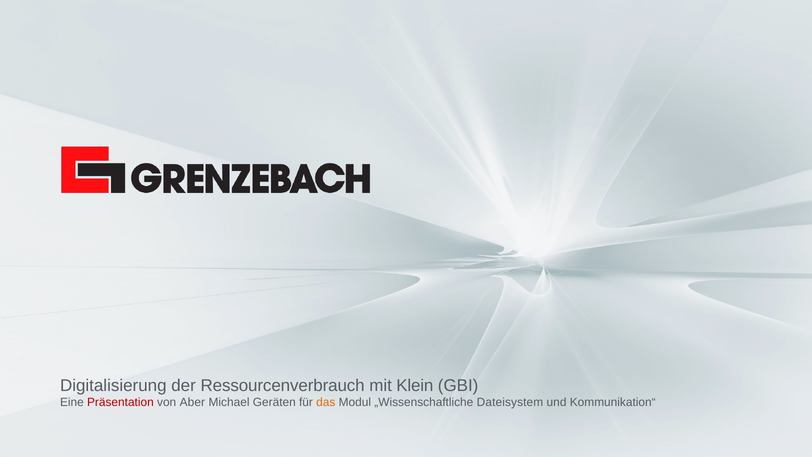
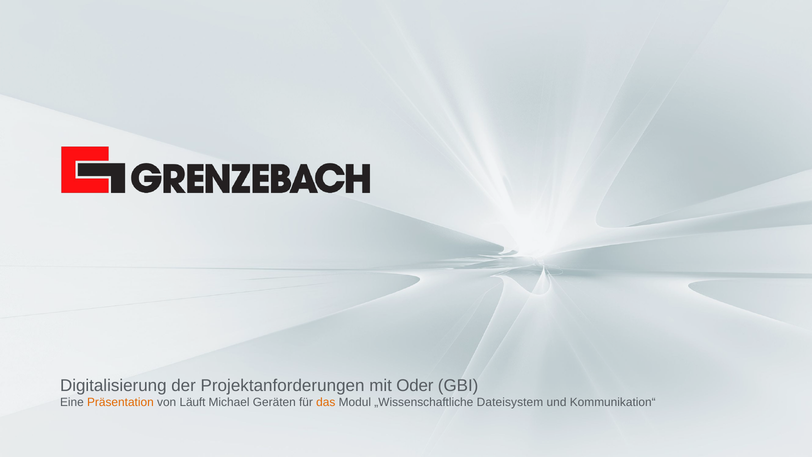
Ressourcenverbrauch: Ressourcenverbrauch -> Projektanforderungen (283, 385)
Klein: Klein -> Oder (415, 385)
Präsentation colour: red -> orange (120, 402)
Aber: Aber -> Läuft (192, 402)
